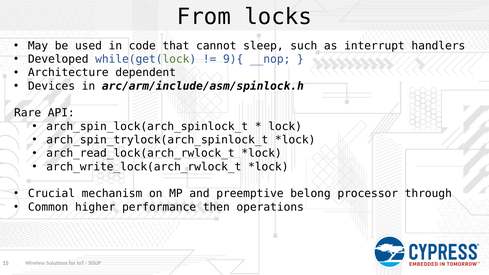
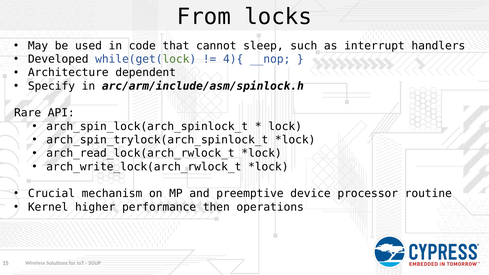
9){: 9){ -> 4){ (233, 59)
Devices: Devices -> Specify (51, 86)
belong: belong -> device (311, 194)
through: through -> routine (428, 194)
Common: Common -> Kernel (48, 207)
